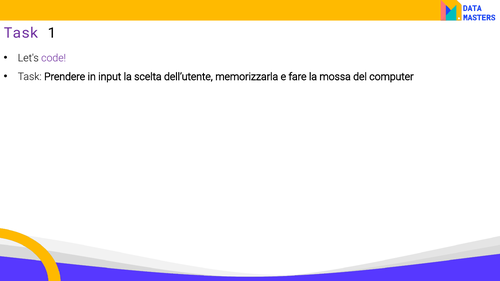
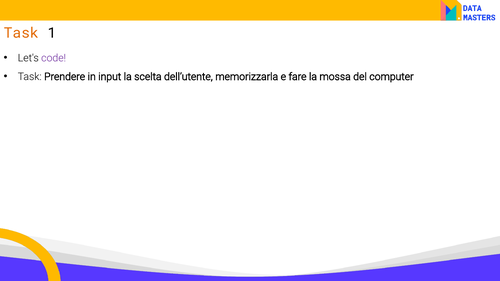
Task colour: purple -> orange (21, 33)
